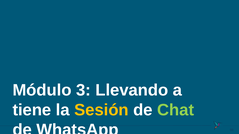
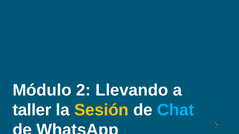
3: 3 -> 2 (83, 90)
tiene: tiene -> taller (32, 110)
Chat colour: light green -> light blue (176, 110)
